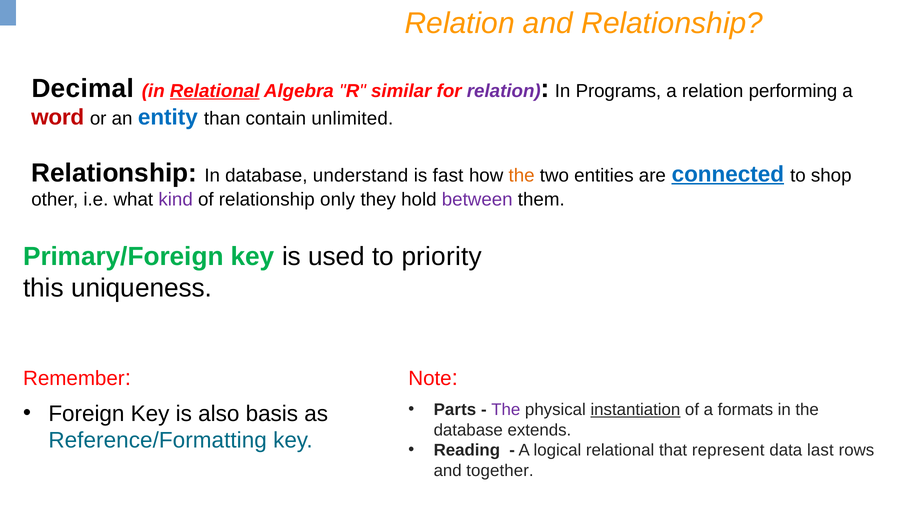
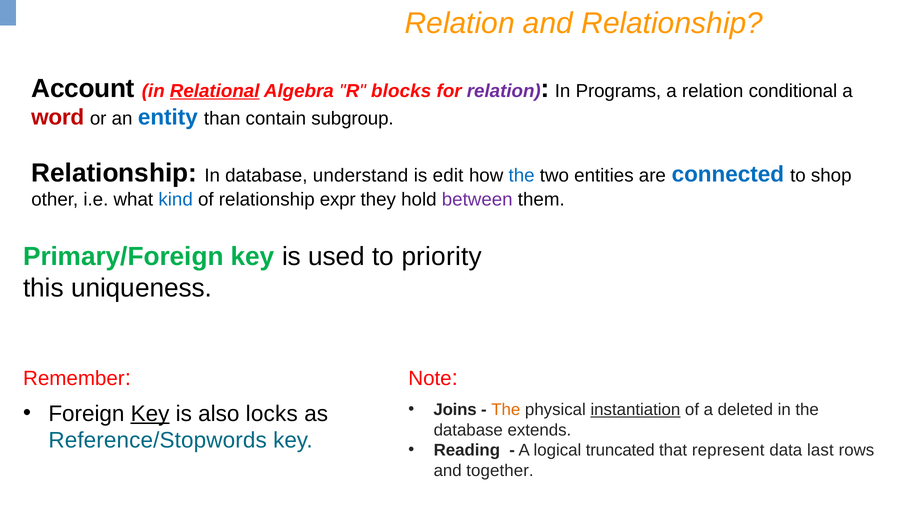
Decimal: Decimal -> Account (83, 88)
similar: similar -> blocks (401, 91)
performing: performing -> conditional (793, 91)
unlimited: unlimited -> subgroup (352, 118)
fast: fast -> edit (448, 175)
the colour: orange -> blue (522, 175)
connected underline: present -> none (728, 174)
kind colour: purple -> blue (176, 199)
only: only -> expr (338, 199)
Parts: Parts -> Joins (455, 410)
The colour: purple -> orange (506, 410)
formats: formats -> deleted (745, 410)
Key underline: none -> present (150, 413)
basis: basis -> locks (272, 413)
Reference/Formatting: Reference/Formatting -> Reference/Stopwords (158, 440)
logical relational: relational -> truncated (620, 450)
